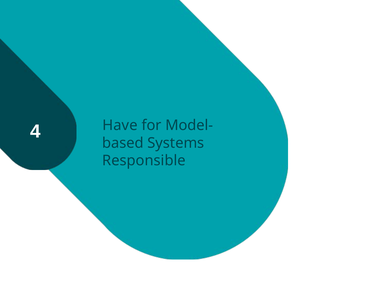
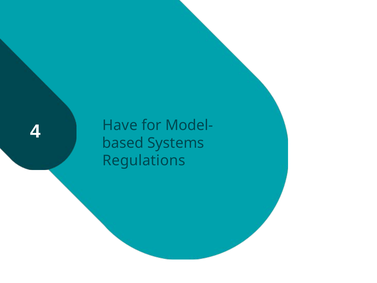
Responsible: Responsible -> Regulations (144, 160)
